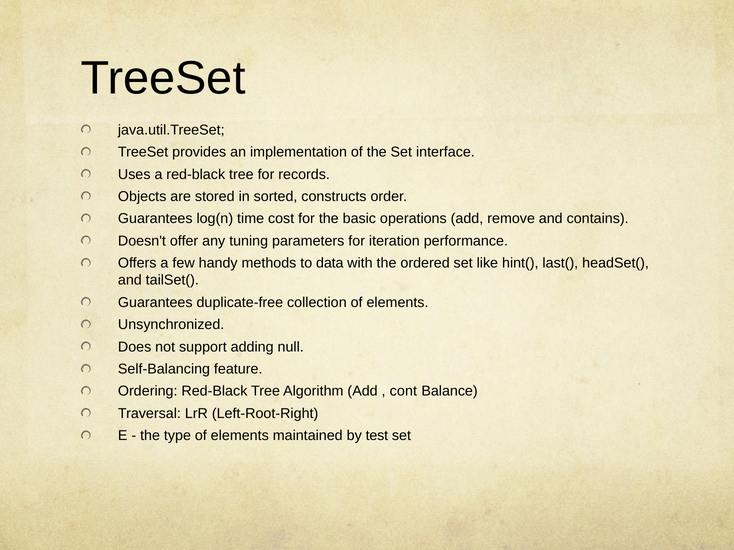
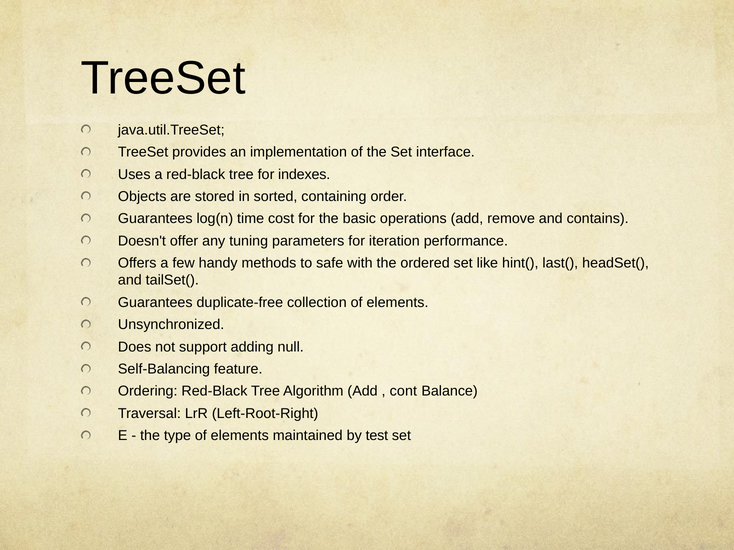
records: records -> indexes (304, 174)
constructs: constructs -> containing (334, 197)
data: data -> safe (330, 263)
